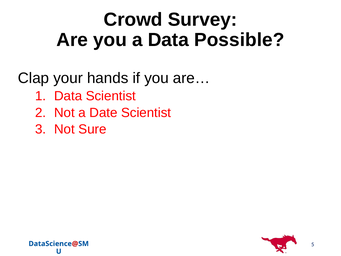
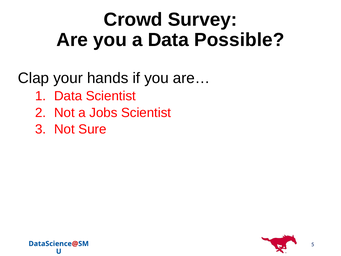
Date: Date -> Jobs (103, 113)
